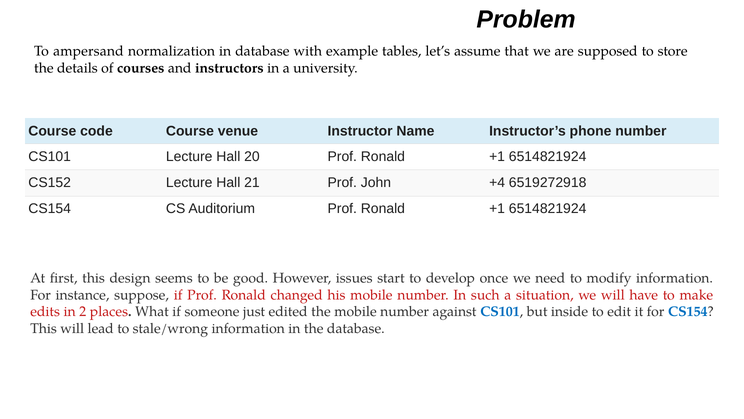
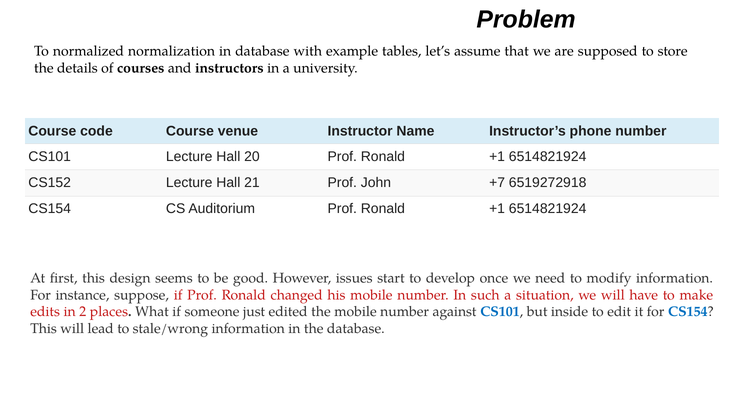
ampersand: ampersand -> normalized (88, 51)
+4: +4 -> +7 (497, 182)
